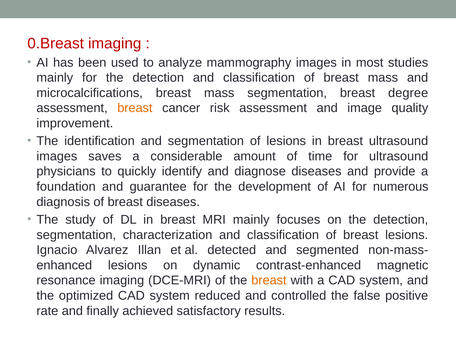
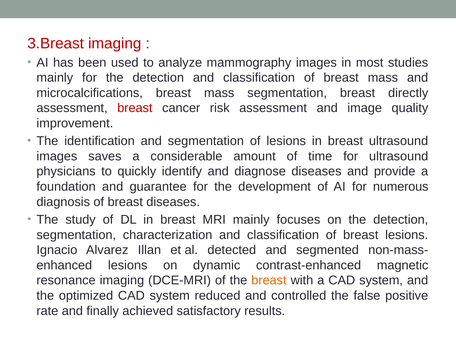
0.Breast: 0.Breast -> 3.Breast (56, 43)
degree: degree -> directly (408, 93)
breast colour: orange -> red (135, 108)
